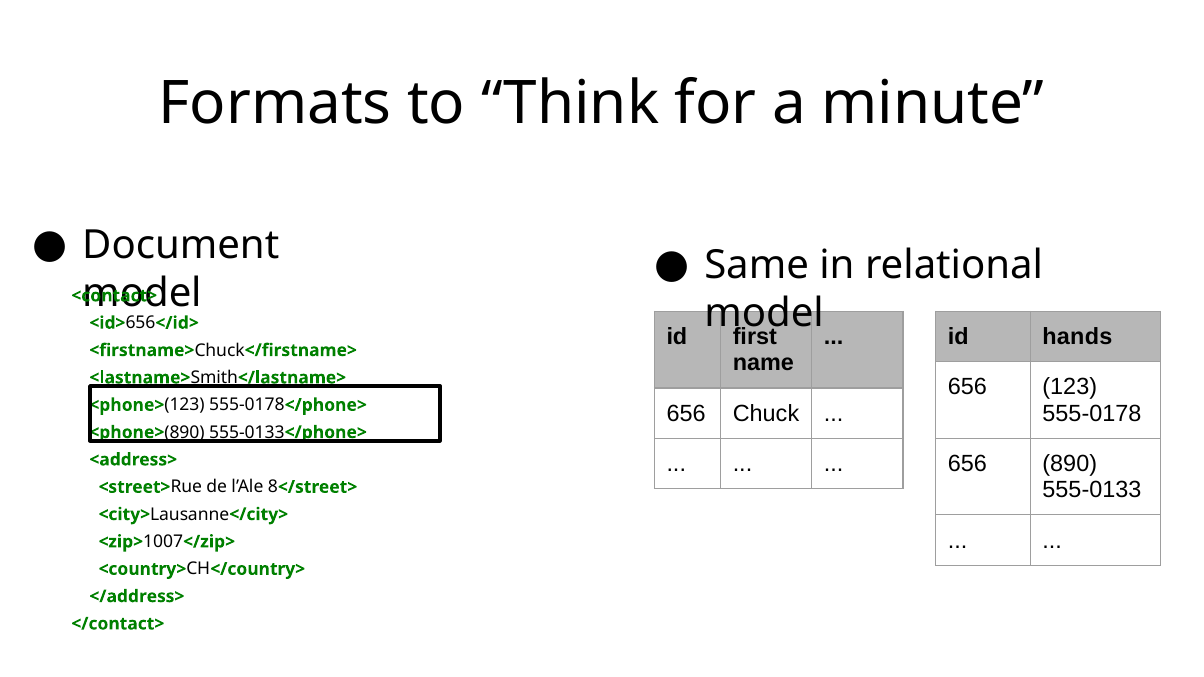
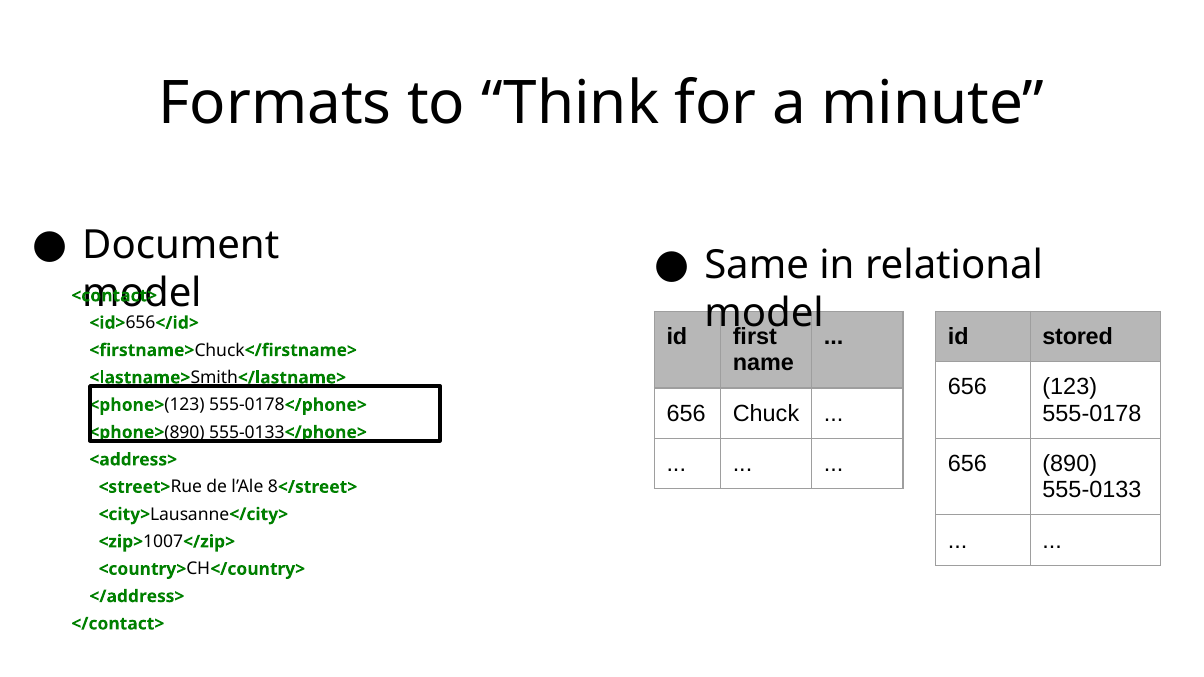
hands: hands -> stored (1078, 337)
